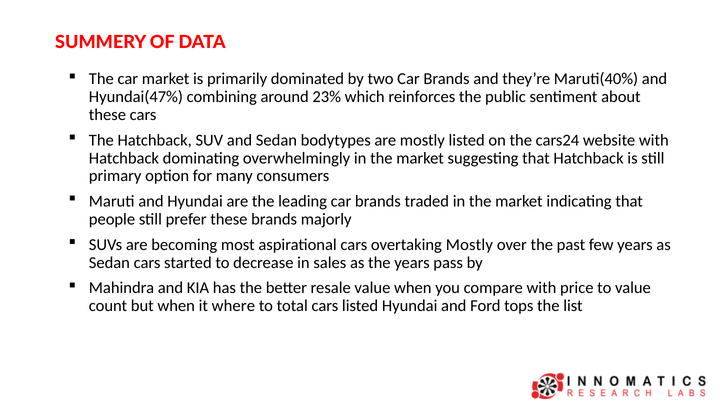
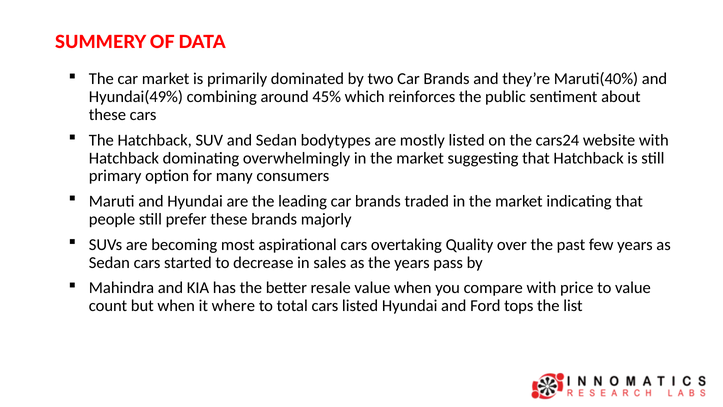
Hyundai(47%: Hyundai(47% -> Hyundai(49% (136, 97)
23%: 23% -> 45% (327, 97)
overtaking Mostly: Mostly -> Quality (470, 244)
